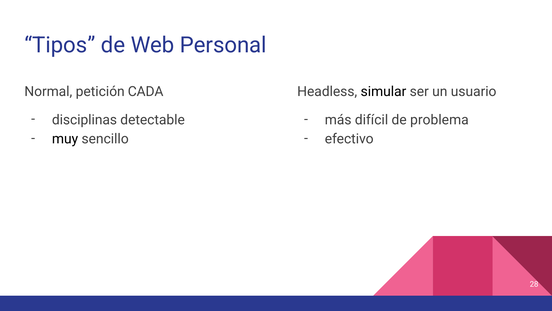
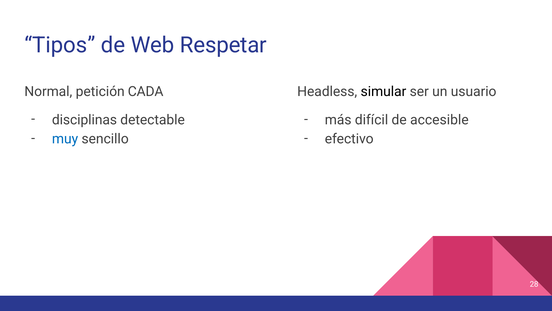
Personal: Personal -> Respetar (223, 45)
problema: problema -> accesible (439, 120)
muy colour: black -> blue (65, 139)
